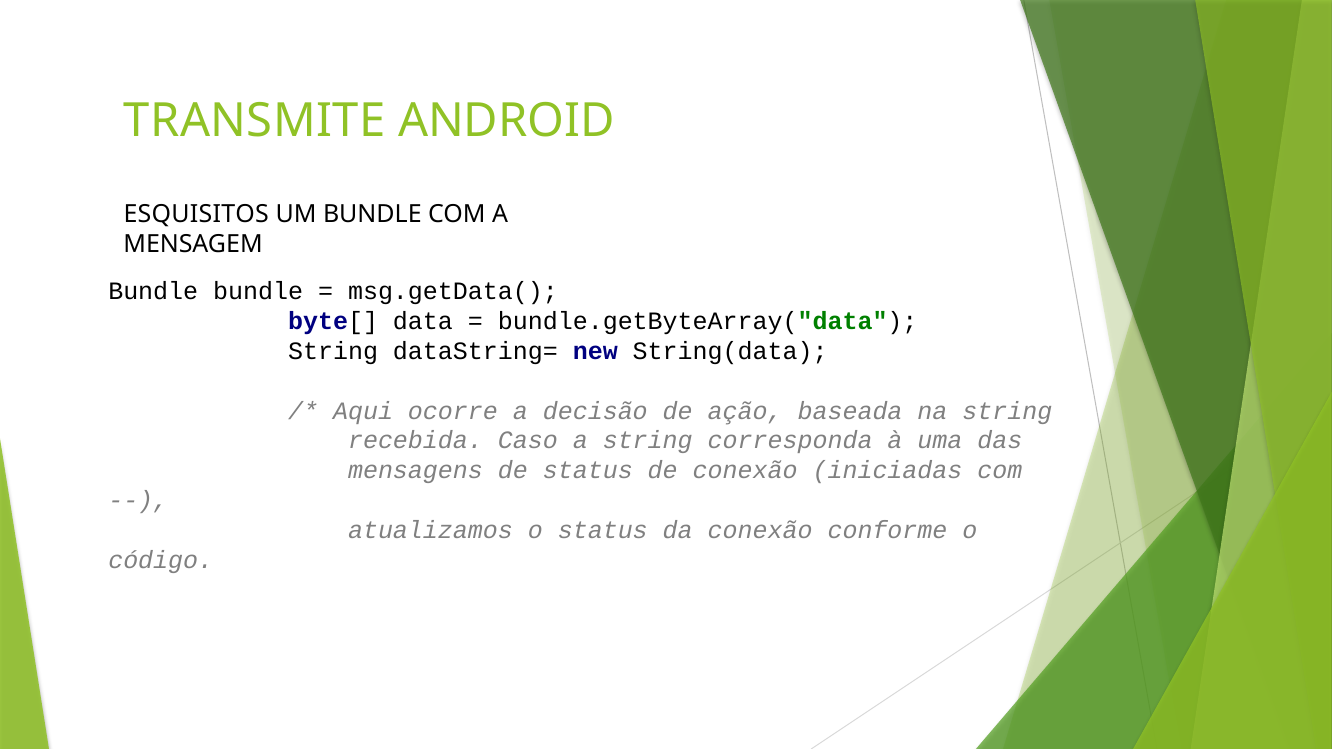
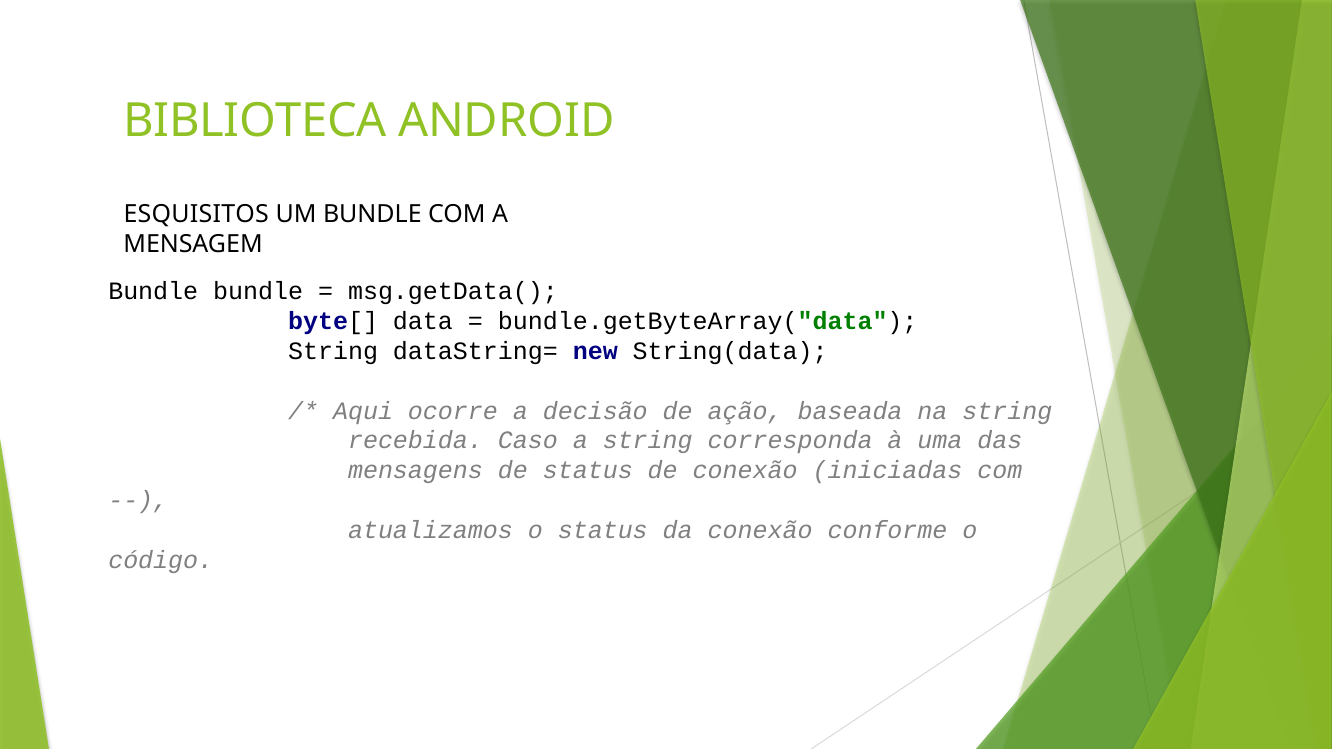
TRANSMITE: TRANSMITE -> BIBLIOTECA (255, 121)
